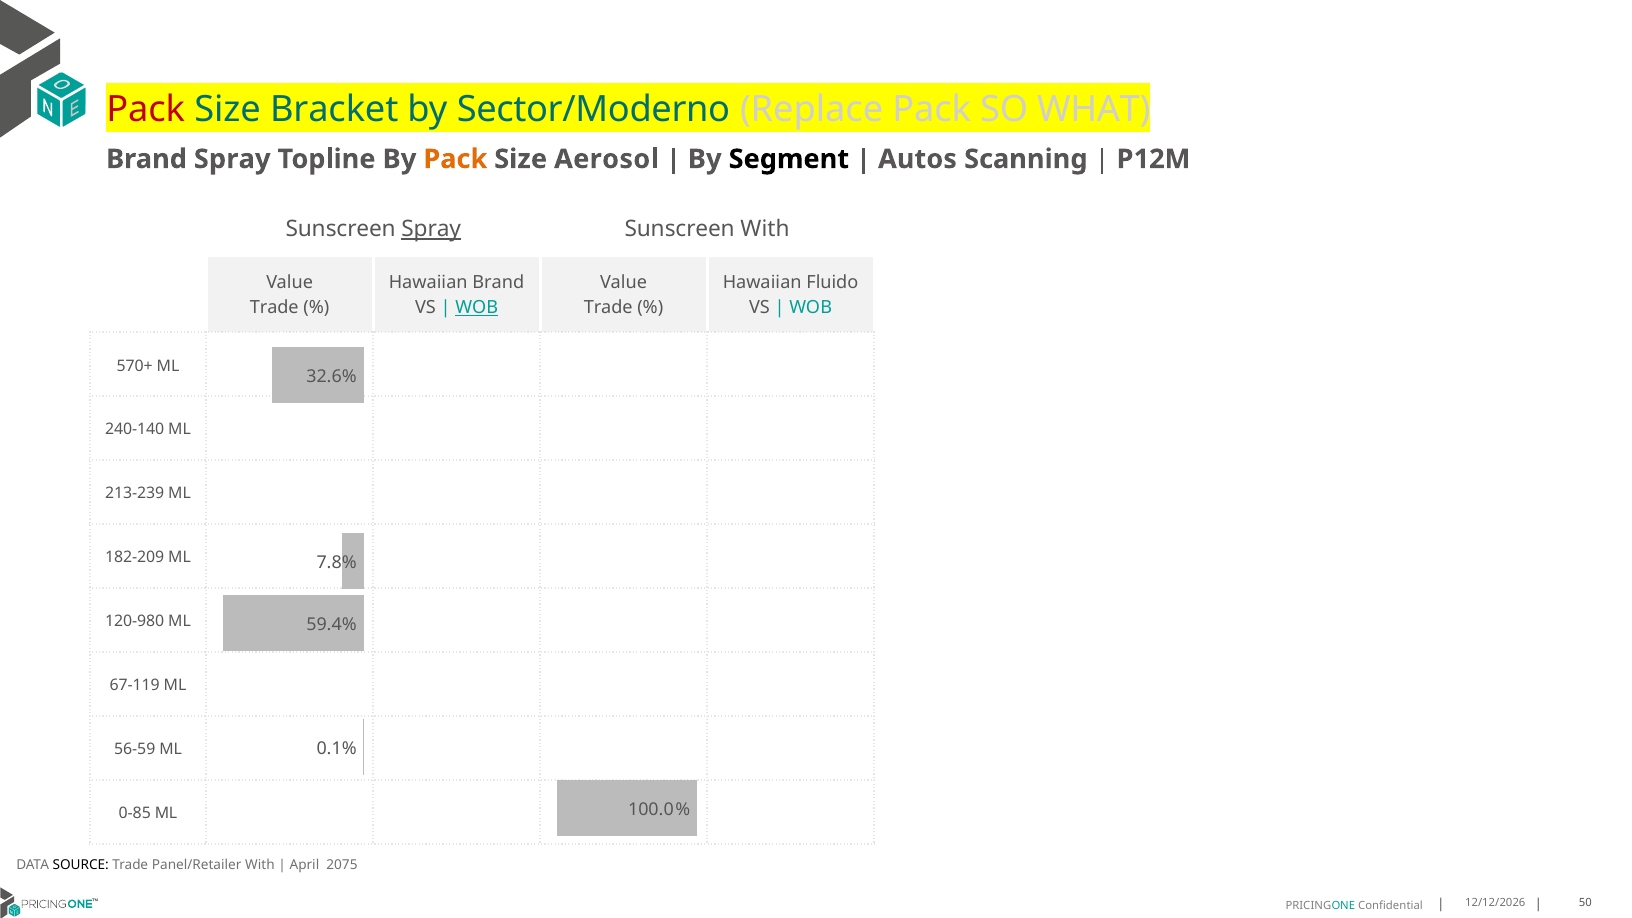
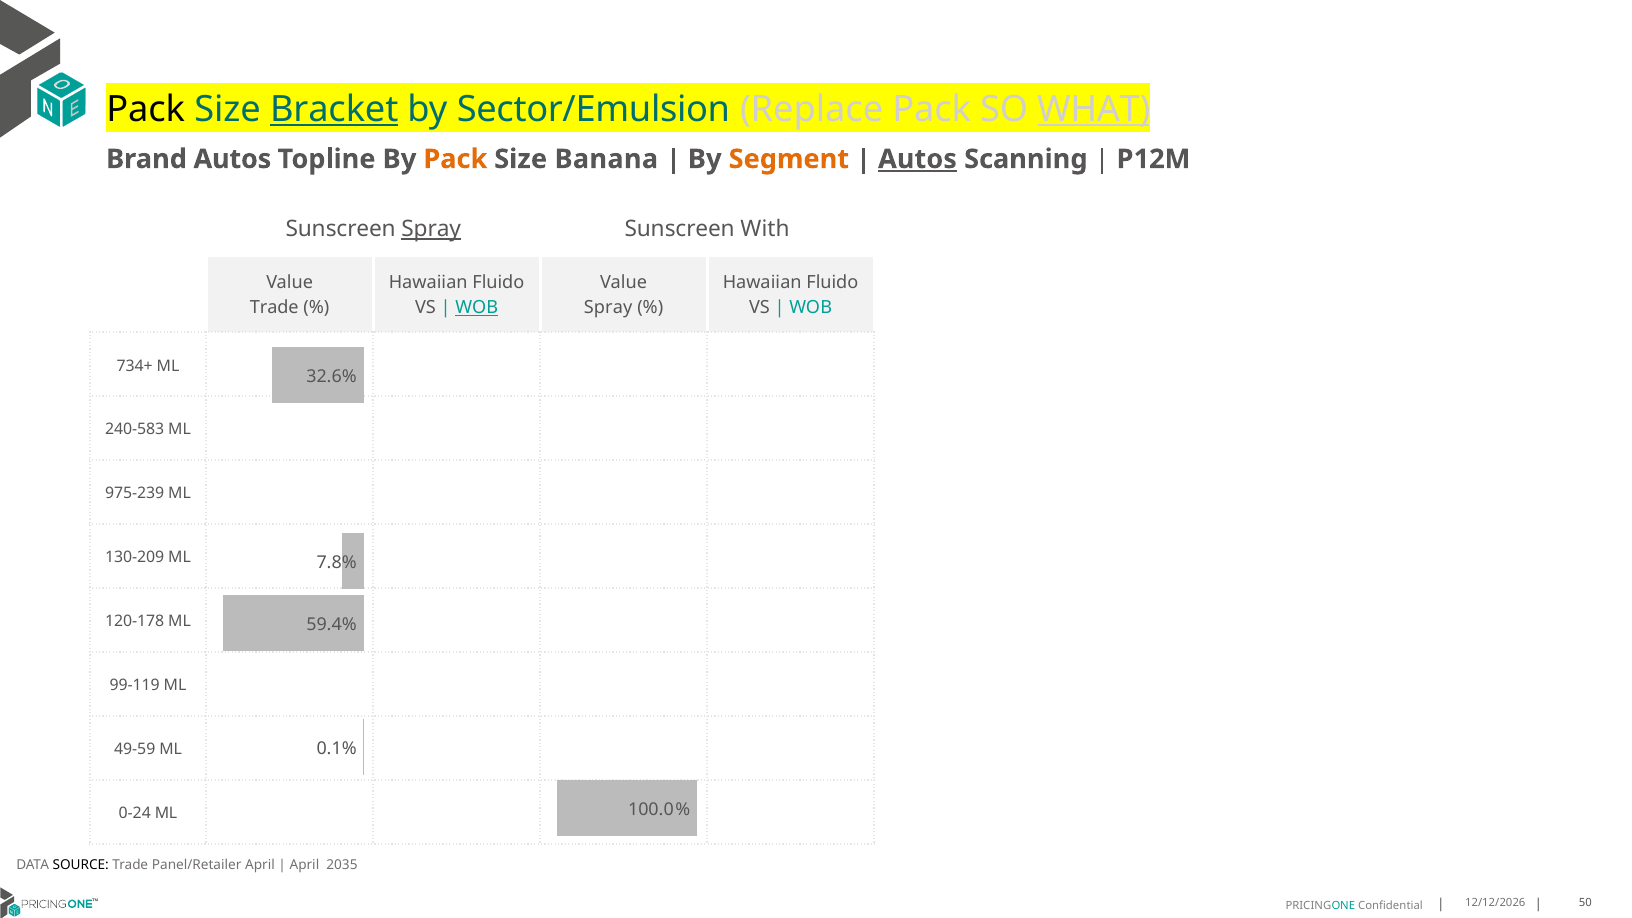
Pack colour: red -> black (146, 110)
Bracket underline: none -> present (334, 110)
Sector/Moderno: Sector/Moderno -> Sector/Emulsion (593, 110)
WHAT underline: none -> present (1094, 110)
Brand Spray: Spray -> Autos (232, 159)
Aerosol: Aerosol -> Banana (606, 159)
Segment colour: black -> orange (789, 159)
Autos underline: none -> present (917, 159)
Brand: Brand -> Fluido (498, 282)
Trade: Trade -> Spray (608, 307)
570+: 570+ -> 734+ (135, 366)
240-140: 240-140 -> 240-583 (135, 430)
213-239: 213-239 -> 975-239 (135, 494)
182-209: 182-209 -> 130-209 (135, 558)
120-980: 120-980 -> 120-178 (135, 622)
67-119: 67-119 -> 99-119 (135, 685)
56-59: 56-59 -> 49-59 (135, 749)
0-85: 0-85 -> 0-24 (135, 813)
Panel/Retailer With: With -> April (260, 865)
2075: 2075 -> 2035 (342, 865)
